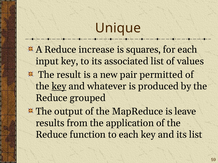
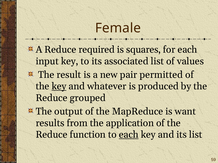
Unique: Unique -> Female (118, 28)
increase: increase -> required (97, 50)
leave: leave -> want (185, 112)
each underline: none -> present (129, 135)
